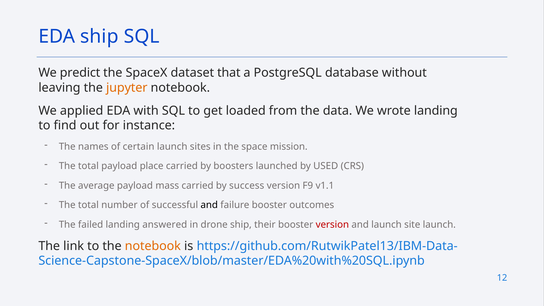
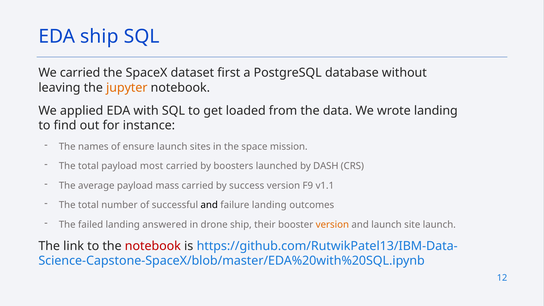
We predict: predict -> carried (80, 73)
that: that -> first (229, 73)
certain: certain -> ensure (139, 147)
place: place -> most (152, 166)
USED: USED -> DASH (326, 166)
failure booster: booster -> landing (269, 205)
version colour: red -> orange (332, 225)
notebook colour: orange -> red (153, 246)
